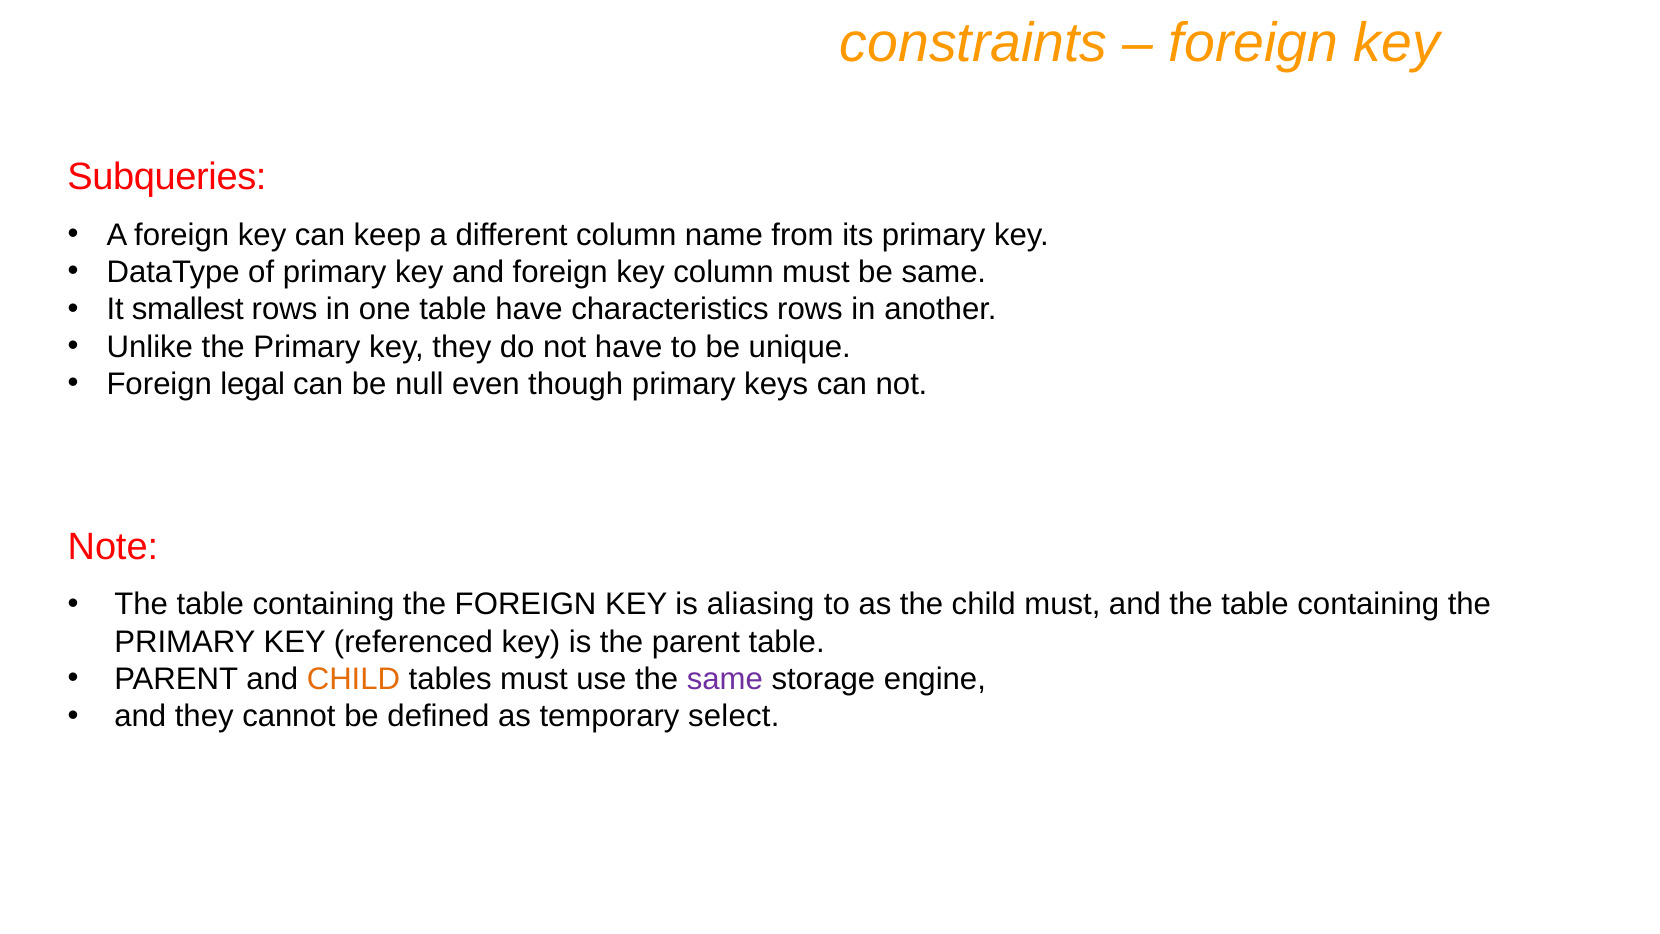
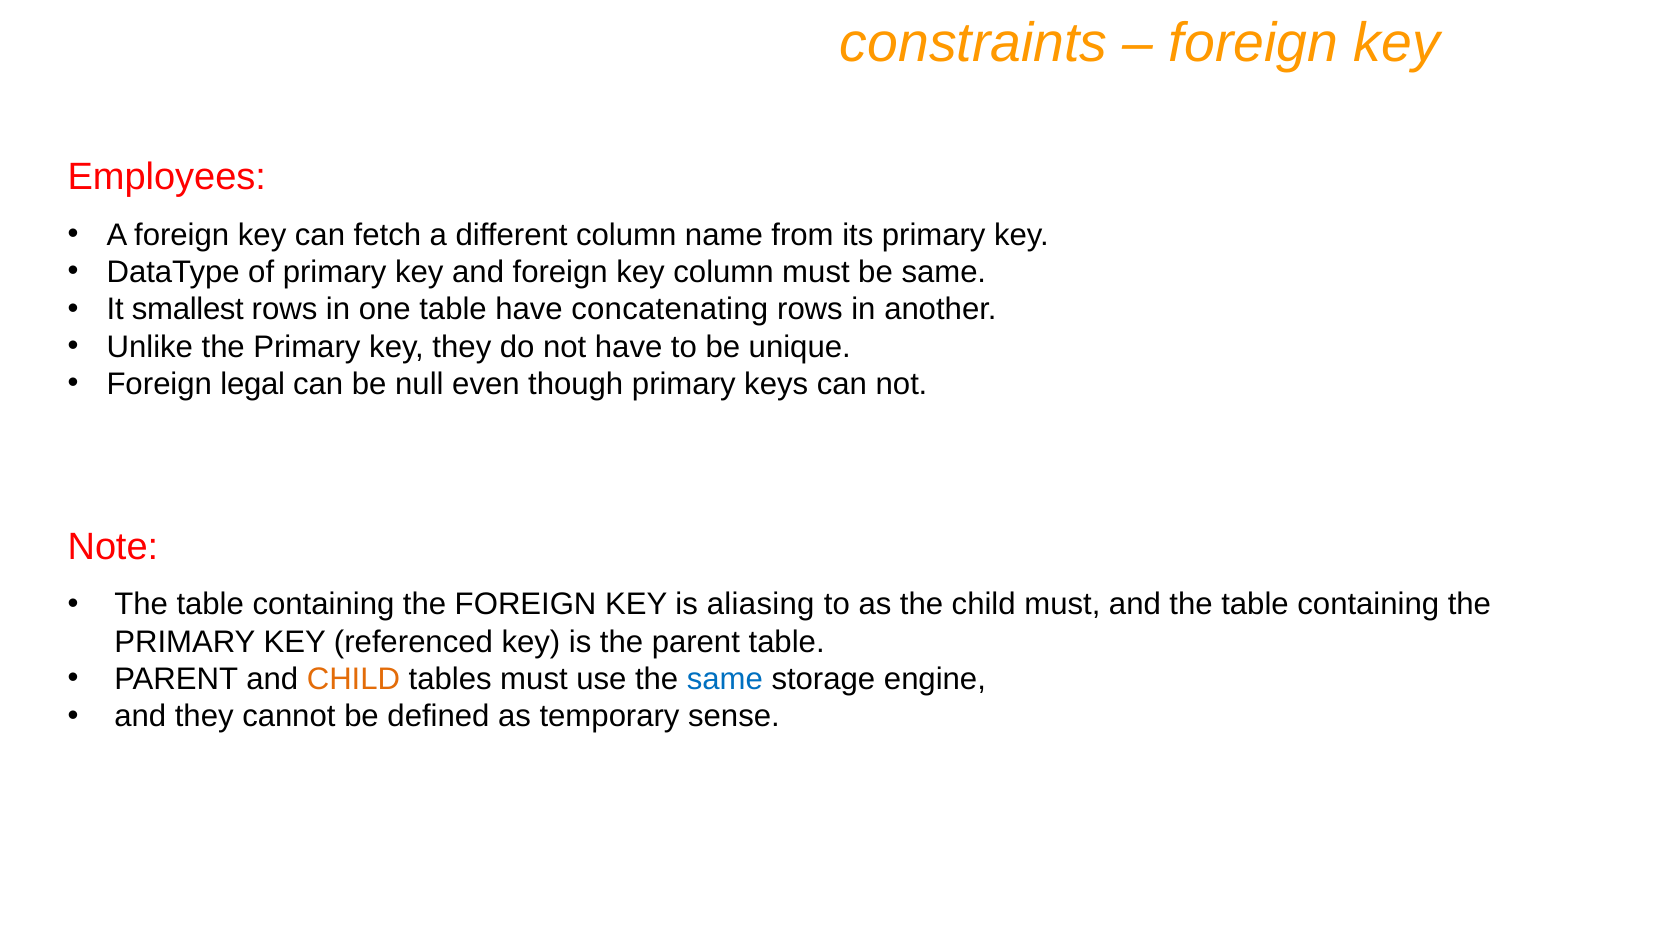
Subqueries: Subqueries -> Employees (167, 177)
keep: keep -> fetch (387, 235)
characteristics: characteristics -> concatenating (670, 309)
same colour: purple -> blue (725, 679)
select: select -> sense (734, 716)
